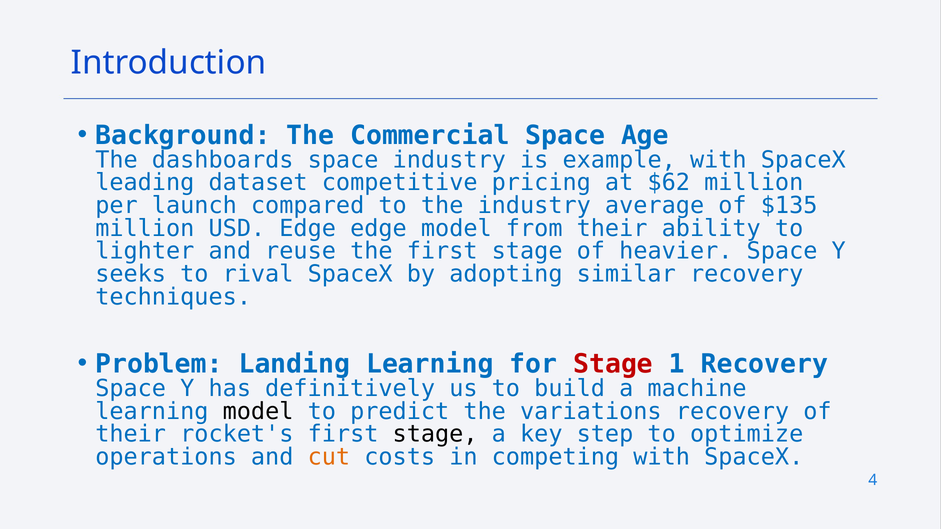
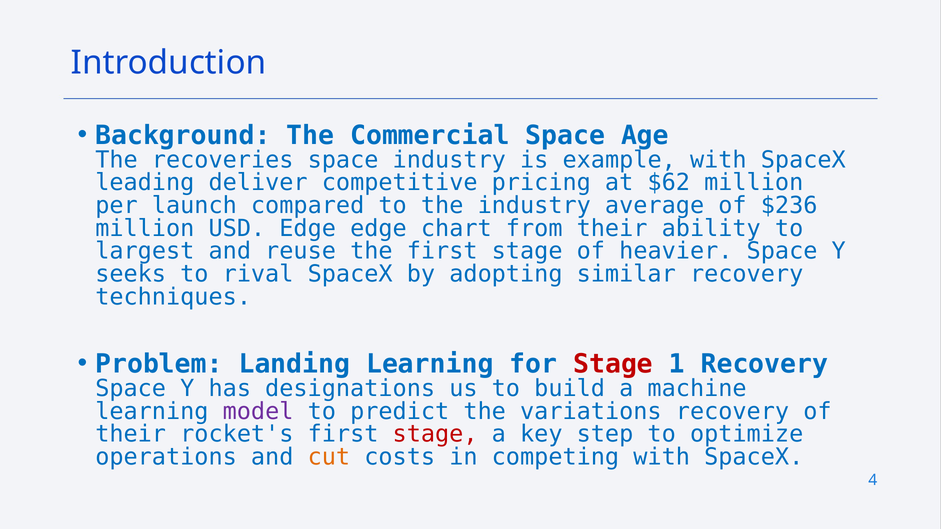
dashboards: dashboards -> recoveries (223, 160)
dataset: dataset -> deliver (258, 183)
$135: $135 -> $236 (789, 206)
edge model: model -> chart (456, 228)
lighter: lighter -> largest (145, 251)
definitively: definitively -> designations (350, 389)
model colour: black -> purple (258, 412)
stage colour: black -> red (435, 434)
